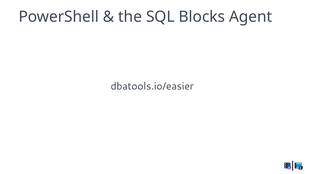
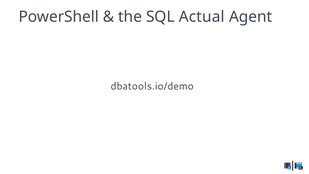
Blocks: Blocks -> Actual (202, 17)
dbatools.io/easier: dbatools.io/easier -> dbatools.io/demo (152, 86)
